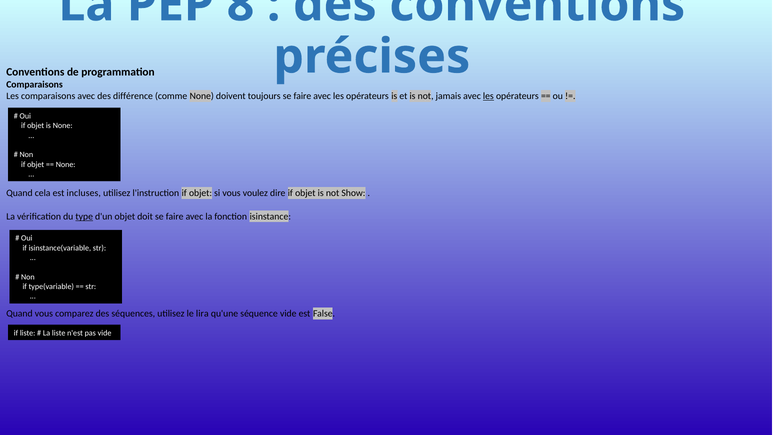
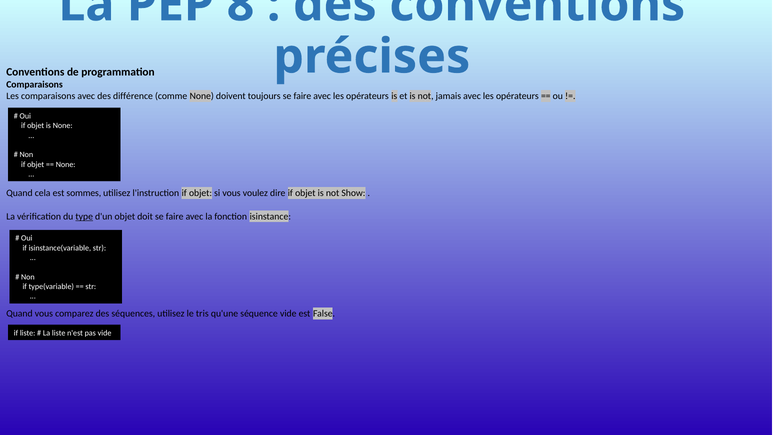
les underline: present -> none (488, 96)
incluses: incluses -> sommes (84, 193)
lira: lira -> tris (202, 314)
